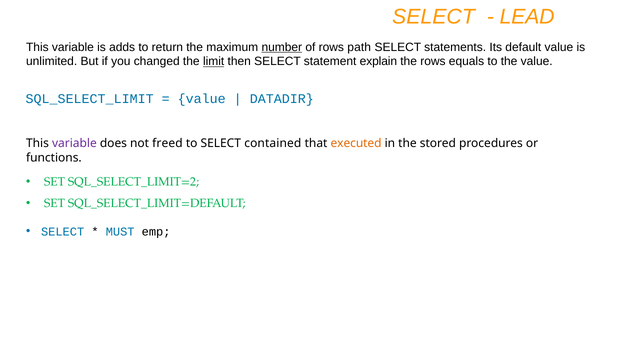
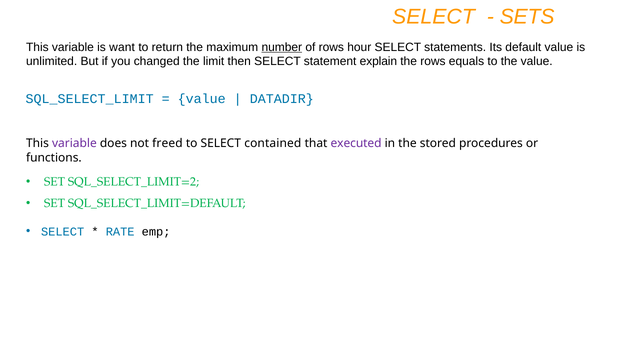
LEAD: LEAD -> SETS (527, 17)
adds: adds -> want (122, 47)
path: path -> hour (359, 47)
limit underline: present -> none (214, 62)
executed colour: orange -> purple (356, 143)
MUST: MUST -> RATE (120, 232)
